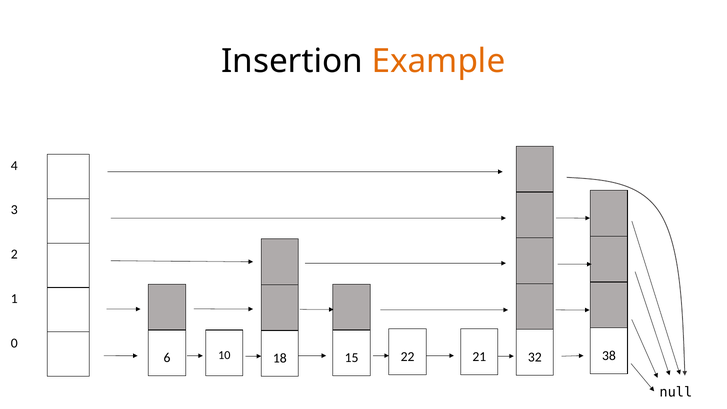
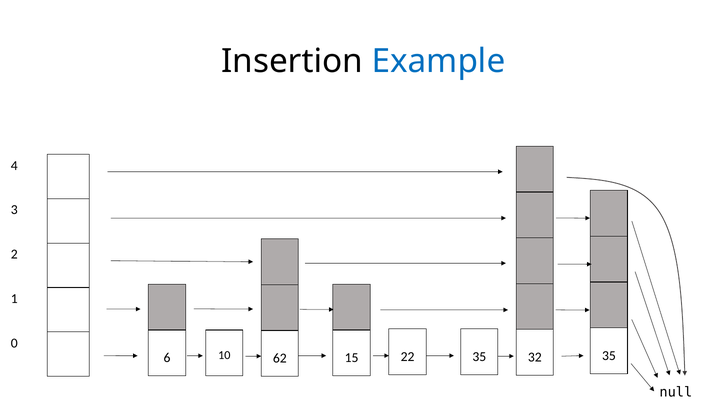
Example colour: orange -> blue (438, 61)
18: 18 -> 62 (280, 358)
22 21: 21 -> 35 (479, 357)
32 38: 38 -> 35 (609, 356)
